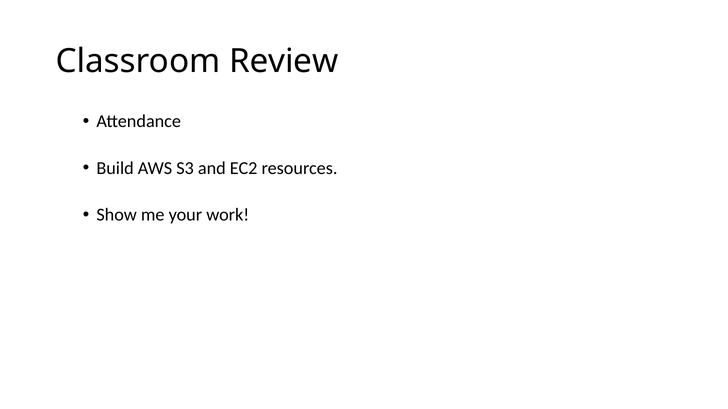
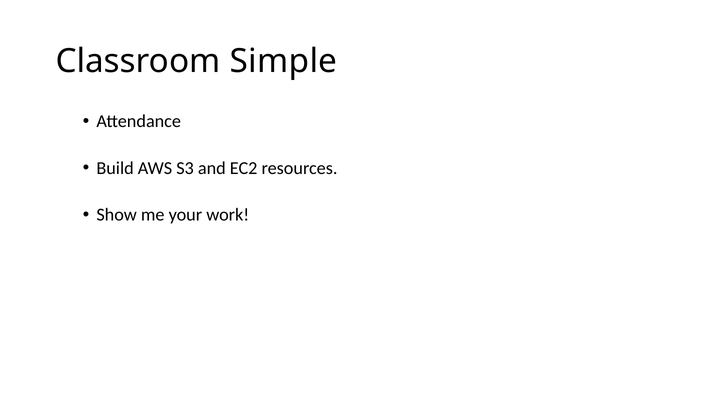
Review: Review -> Simple (283, 61)
